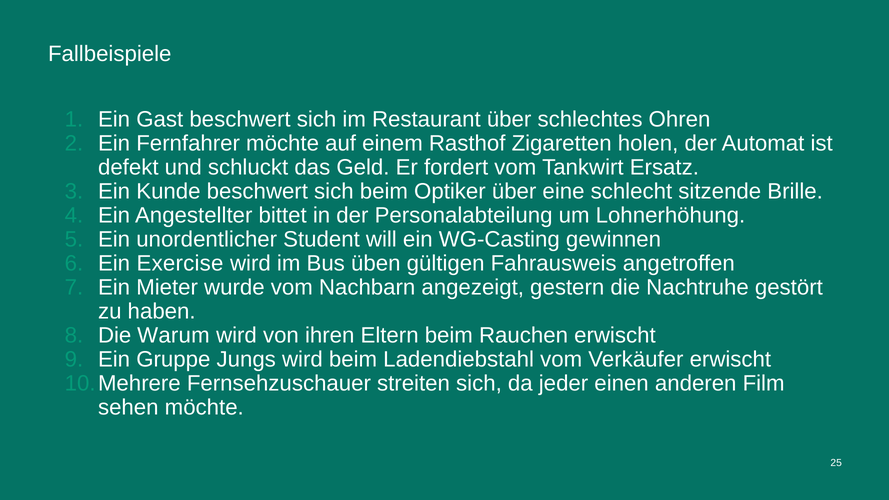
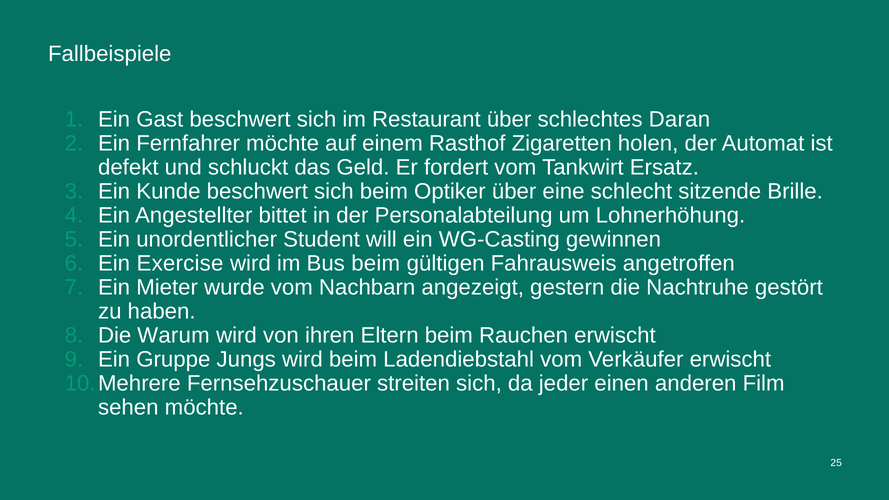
Ohren: Ohren -> Daran (679, 120)
Bus üben: üben -> beim (376, 263)
